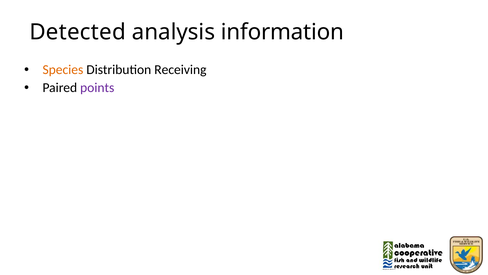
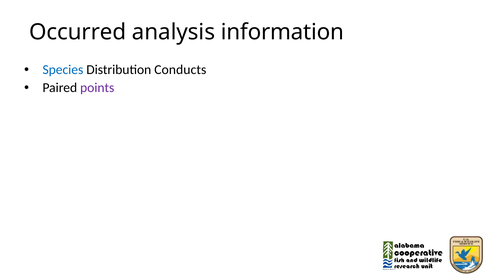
Detected: Detected -> Occurred (78, 32)
Species colour: orange -> blue (63, 70)
Receiving: Receiving -> Conducts (180, 70)
